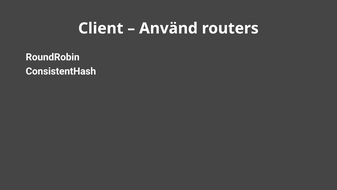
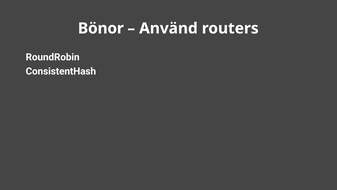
Client: Client -> Bönor (101, 28)
